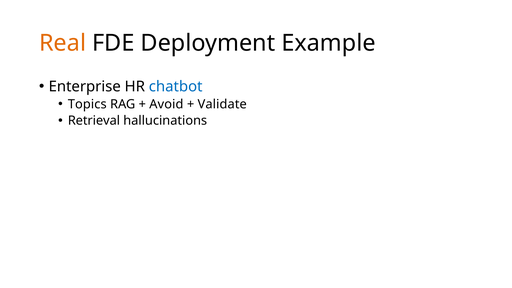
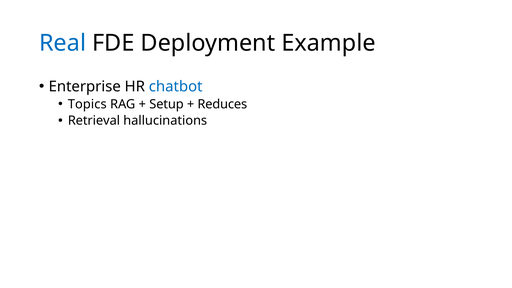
Real colour: orange -> blue (63, 43)
Avoid: Avoid -> Setup (166, 104)
Validate: Validate -> Reduces (222, 104)
